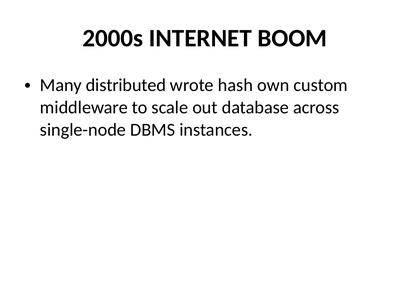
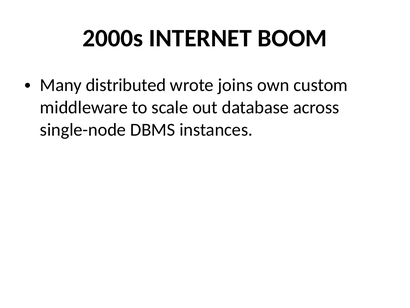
hash: hash -> joins (235, 85)
